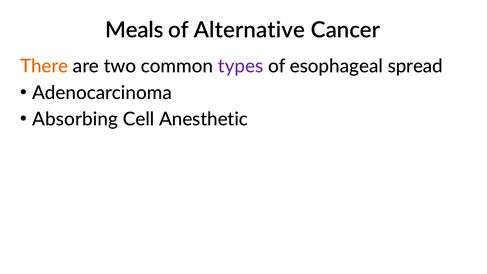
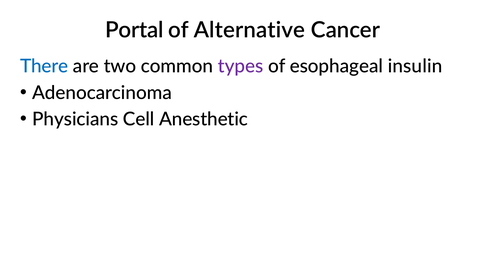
Meals: Meals -> Portal (134, 30)
There colour: orange -> blue (44, 66)
spread: spread -> insulin (415, 66)
Absorbing: Absorbing -> Physicians (75, 119)
